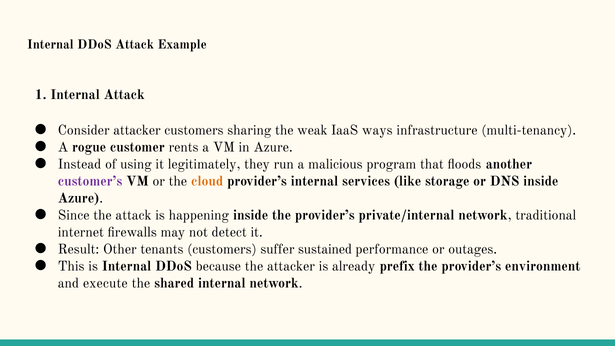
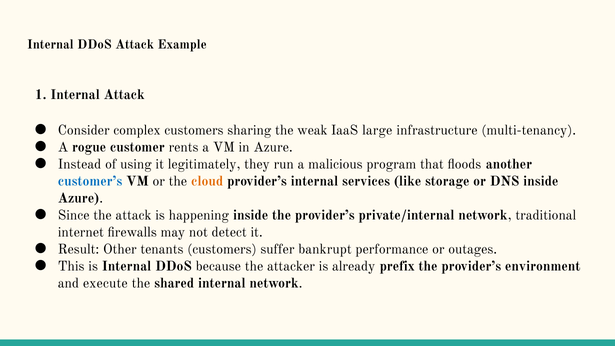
Consider attacker: attacker -> complex (137, 130)
ways: ways -> large (377, 130)
customer’s colour: purple -> blue (90, 181)
sustained: sustained -> bankrupt (325, 249)
